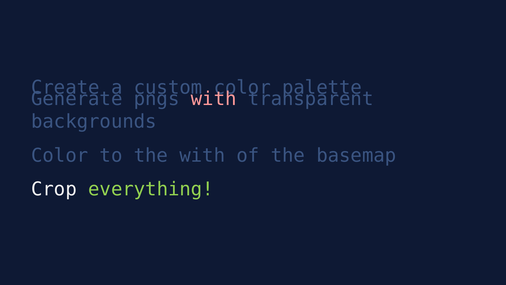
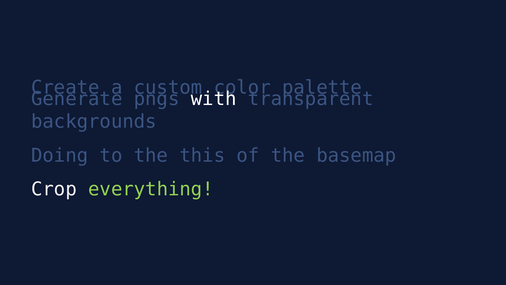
with colour: pink -> white (214, 99)
Color: Color -> Doing (60, 155)
the with: with -> this (202, 155)
